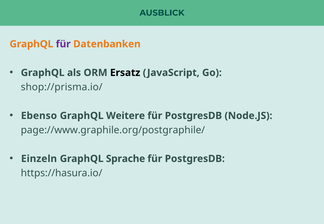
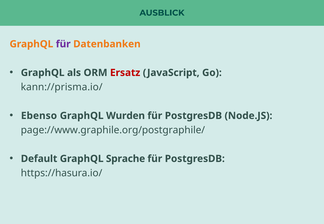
Ersatz colour: black -> red (125, 73)
shop://prisma.io/: shop://prisma.io/ -> kann://prisma.io/ (62, 87)
Weitere: Weitere -> Wurden (126, 116)
Einzeln: Einzeln -> Default (39, 159)
